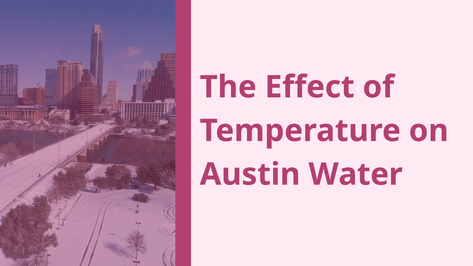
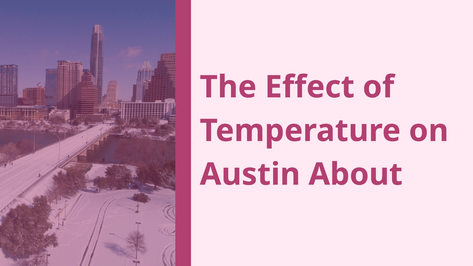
Water: Water -> About (356, 174)
